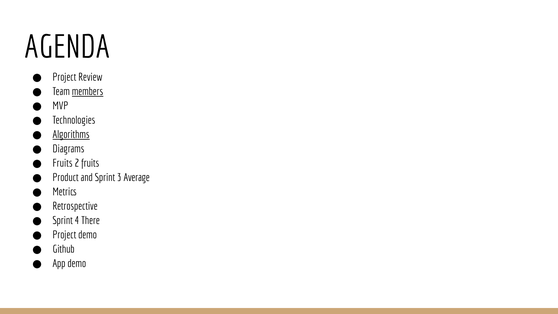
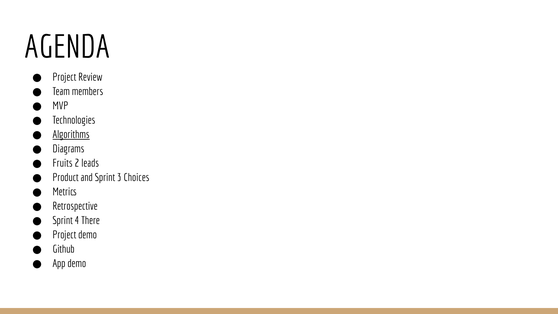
members underline: present -> none (88, 92)
2 fruits: fruits -> leads (90, 163)
Average: Average -> Choices (137, 177)
